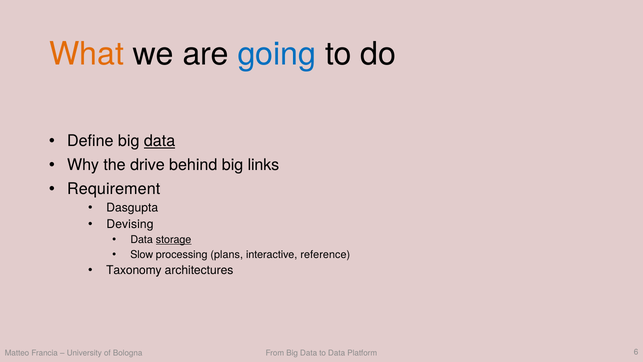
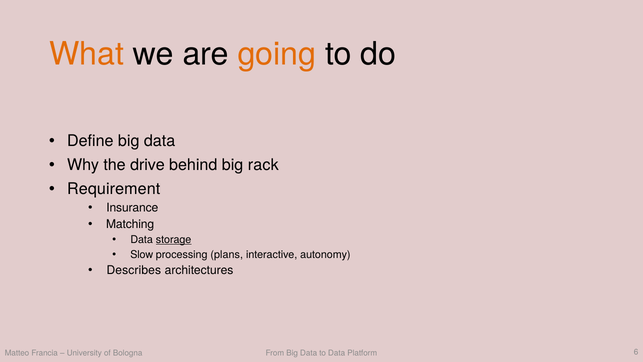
going colour: blue -> orange (277, 54)
data underline: present -> none (160, 141)
links: links -> rack (263, 165)
Dasgupta: Dasgupta -> Insurance (132, 207)
Devising: Devising -> Matching (130, 224)
reference: reference -> autonomy (325, 254)
Taxonomy: Taxonomy -> Describes (134, 270)
